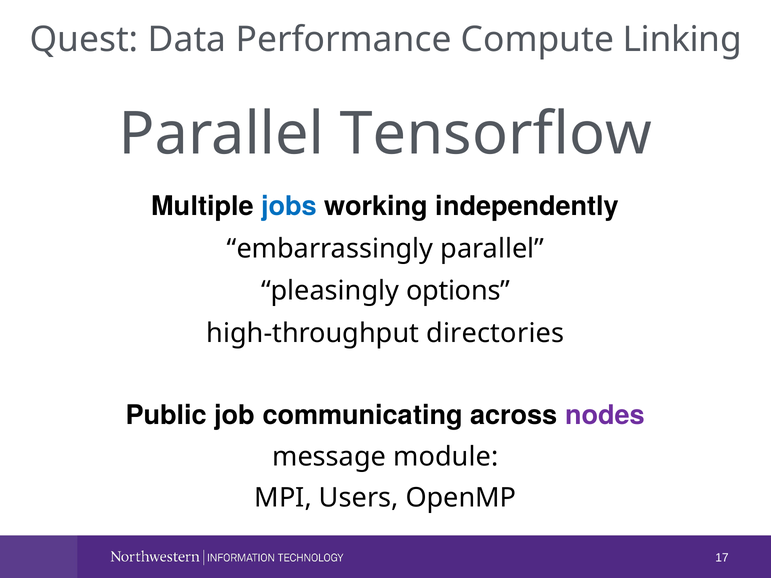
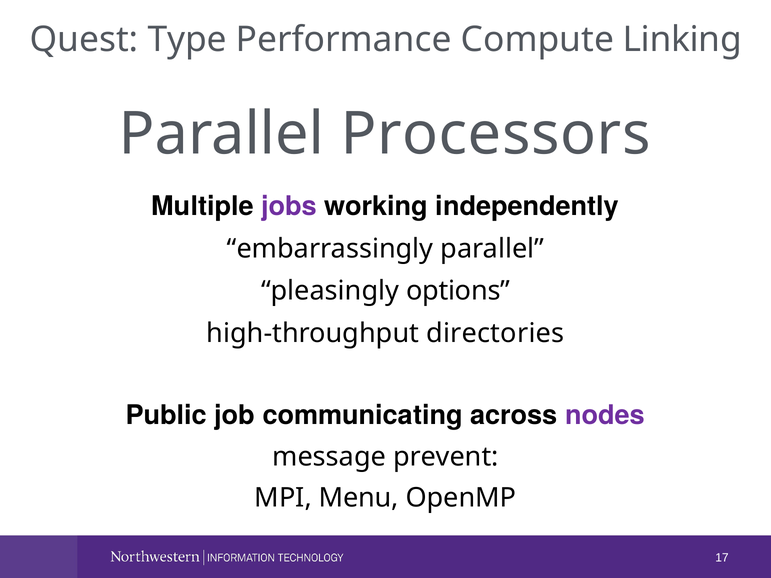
Data: Data -> Type (187, 40)
Tensorflow: Tensorflow -> Processors (496, 134)
jobs colour: blue -> purple (289, 207)
module: module -> prevent (446, 457)
Users: Users -> Menu (359, 498)
